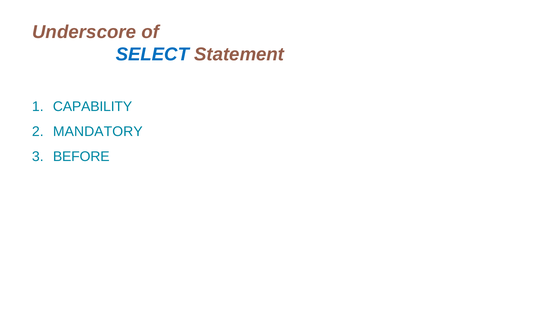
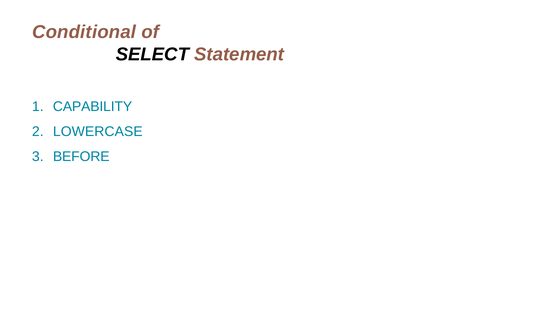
Underscore: Underscore -> Conditional (84, 32)
SELECT colour: blue -> black (152, 54)
MANDATORY: MANDATORY -> LOWERCASE (98, 132)
